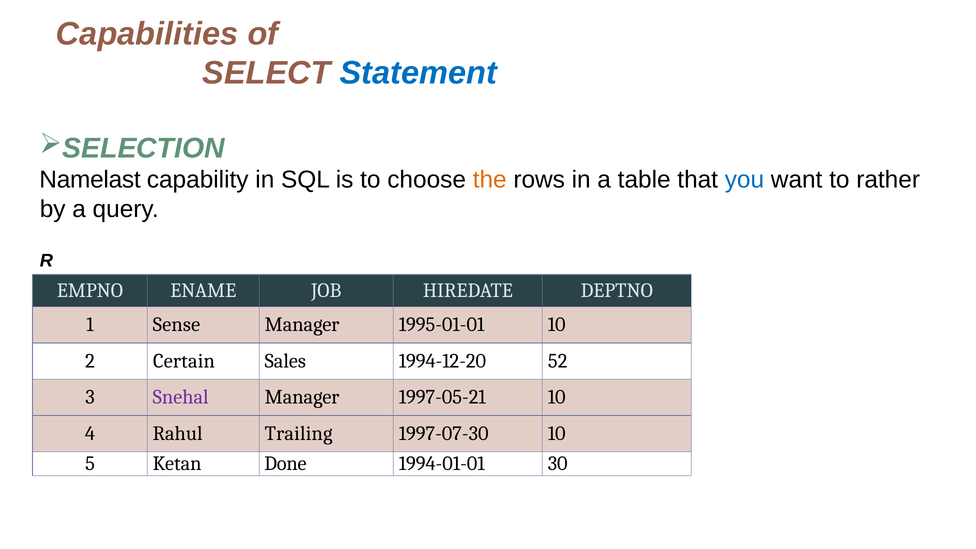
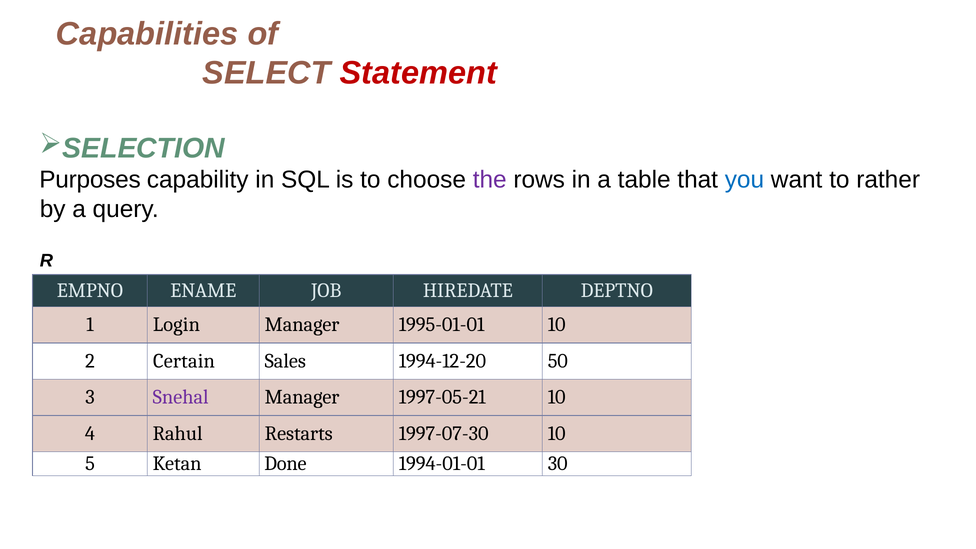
Statement colour: blue -> red (418, 73)
Namelast: Namelast -> Purposes (90, 180)
the colour: orange -> purple (490, 180)
Sense: Sense -> Login (176, 325)
52: 52 -> 50 (558, 361)
Trailing: Trailing -> Restarts (299, 433)
